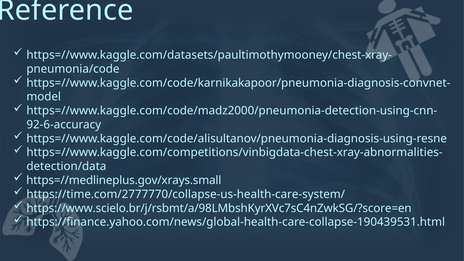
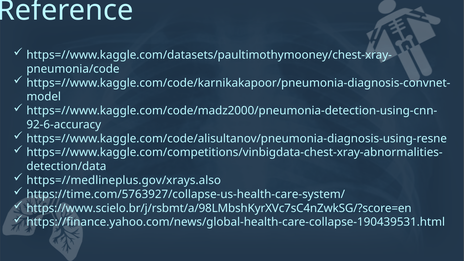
https=//medlineplus.gov/xrays.small: https=//medlineplus.gov/xrays.small -> https=//medlineplus.gov/xrays.also (124, 180)
https://time.com/2777770/collapse-us-health-care-system/: https://time.com/2777770/collapse-us-health-care-system/ -> https://time.com/5763927/collapse-us-health-care-system/ (186, 194)
